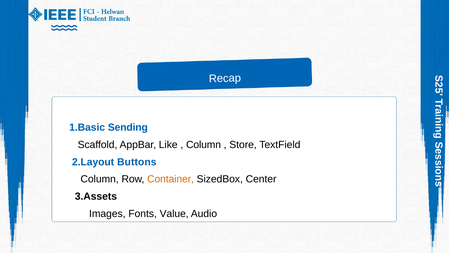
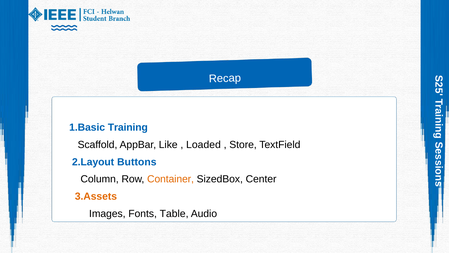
Sending: Sending -> Training (128, 127)
Column: Column -> Loaded (203, 144)
3.Assets colour: black -> orange (96, 196)
Value: Value -> Table (174, 213)
